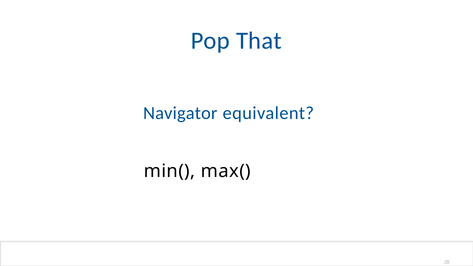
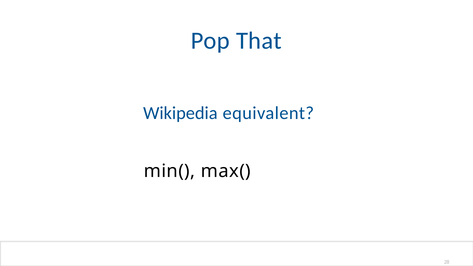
Navigator: Navigator -> Wikipedia (180, 113)
